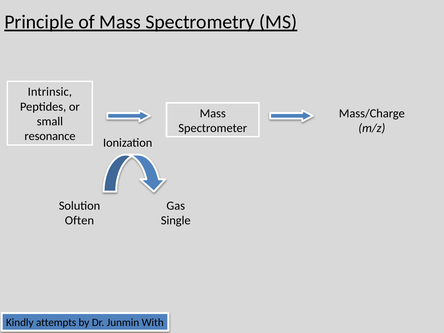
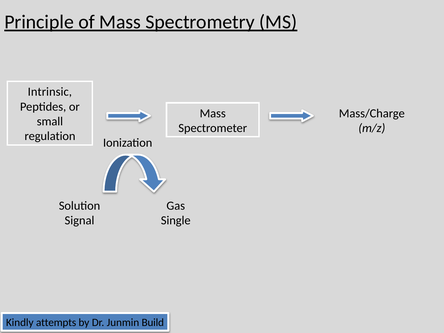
resonance: resonance -> regulation (50, 136)
Often: Often -> Signal (80, 221)
With: With -> Build (153, 323)
